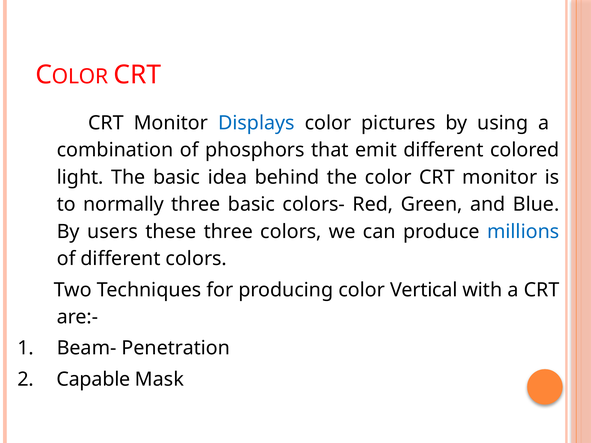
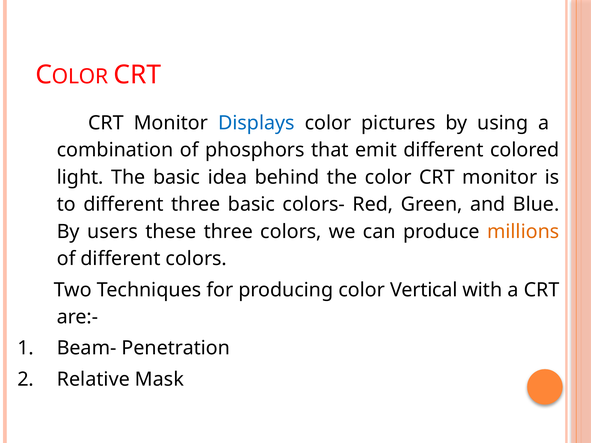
to normally: normally -> different (123, 205)
millions colour: blue -> orange (523, 232)
Capable: Capable -> Relative (93, 379)
